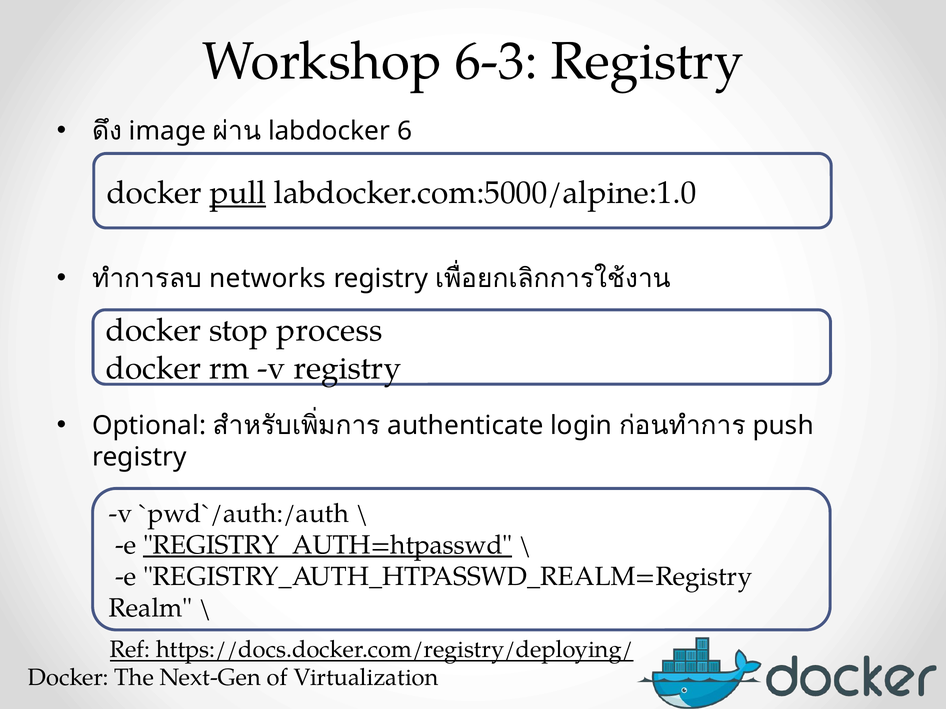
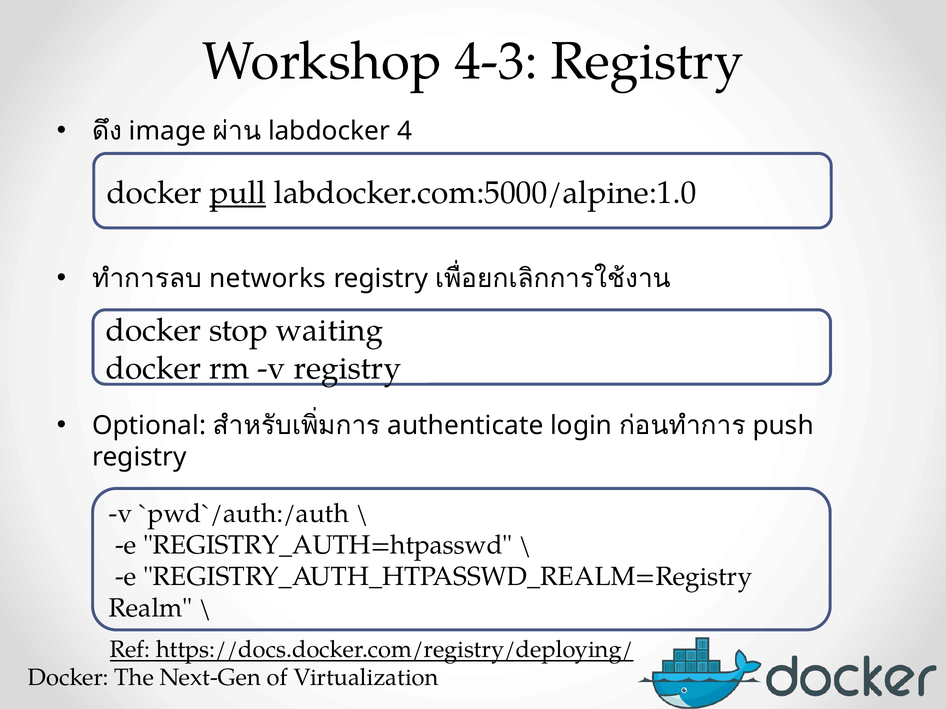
6-3: 6-3 -> 4-3 (496, 61)
6: 6 -> 4 (405, 131)
process: process -> waiting (330, 331)
REGISTRY_AUTH=htpasswd underline: present -> none (328, 546)
